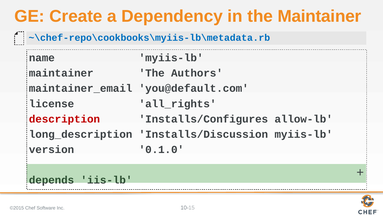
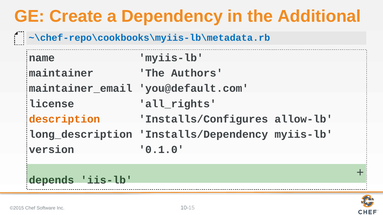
the Maintainer: Maintainer -> Additional (319, 16)
description colour: red -> orange (64, 119)
Installs/Discussion: Installs/Discussion -> Installs/Dependency (203, 135)
